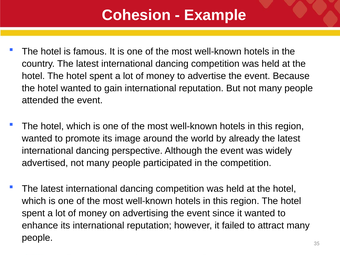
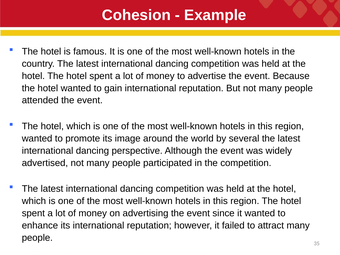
already: already -> several (244, 138)
